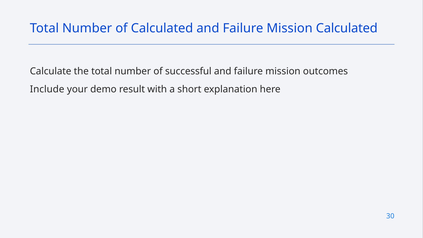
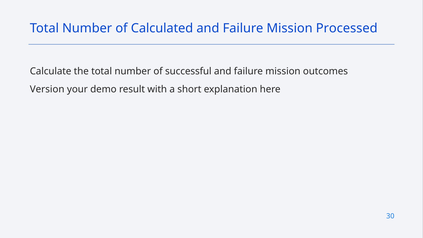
Mission Calculated: Calculated -> Processed (347, 28)
Include: Include -> Version (47, 89)
